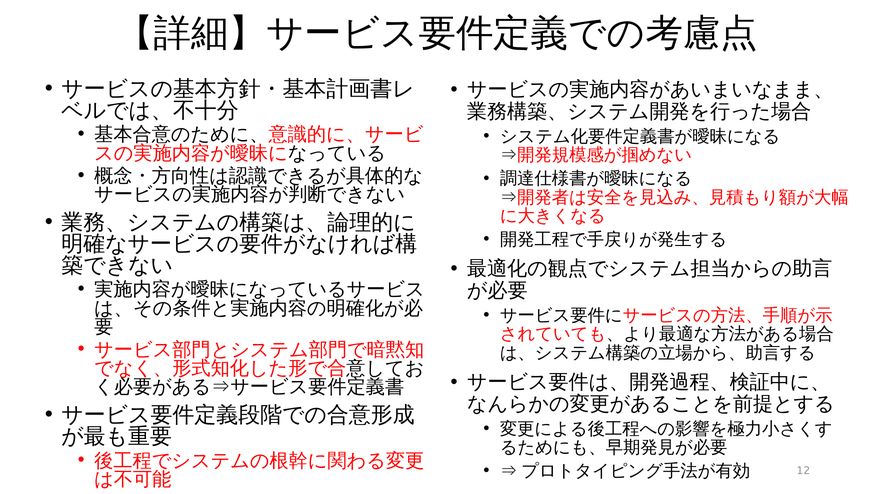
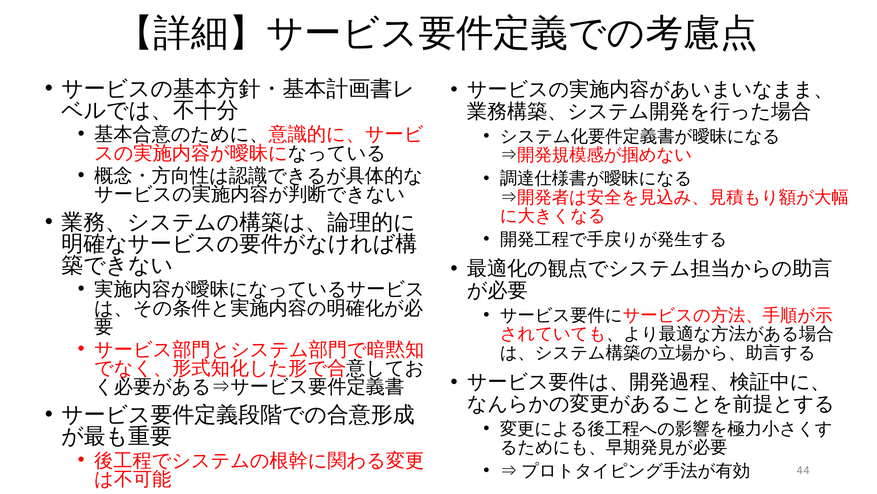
12: 12 -> 44 (803, 470)
